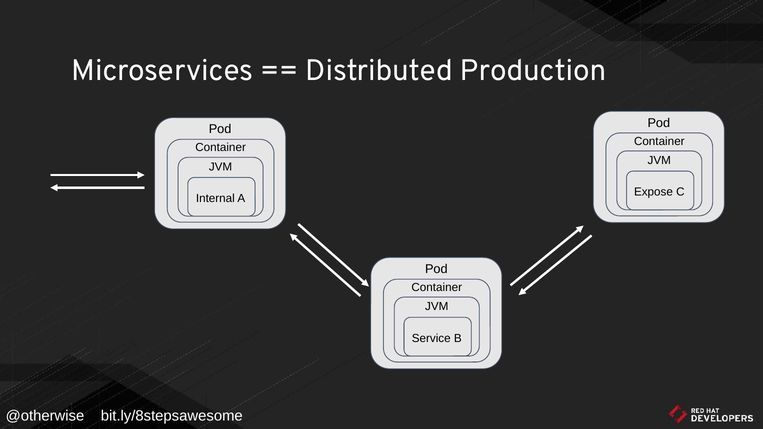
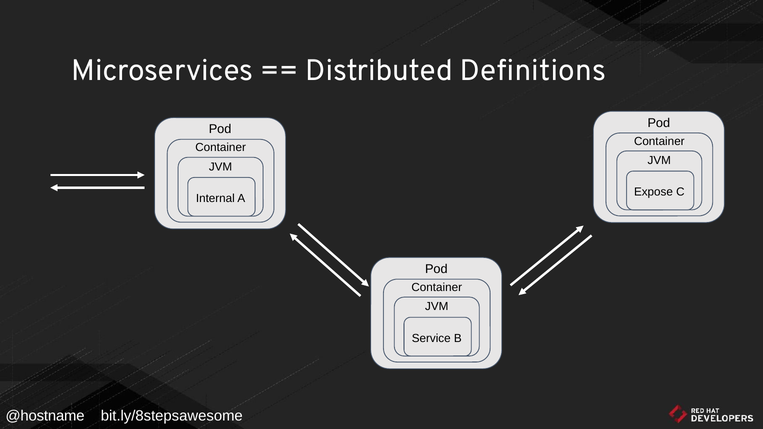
Production: Production -> Definitions (533, 70)
@otherwise: @otherwise -> @hostname (45, 416)
